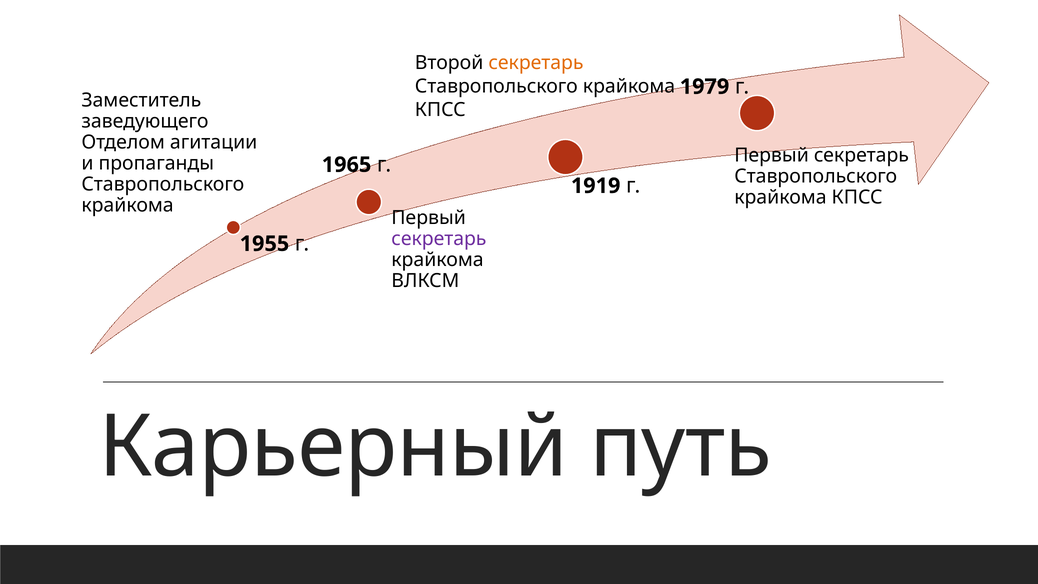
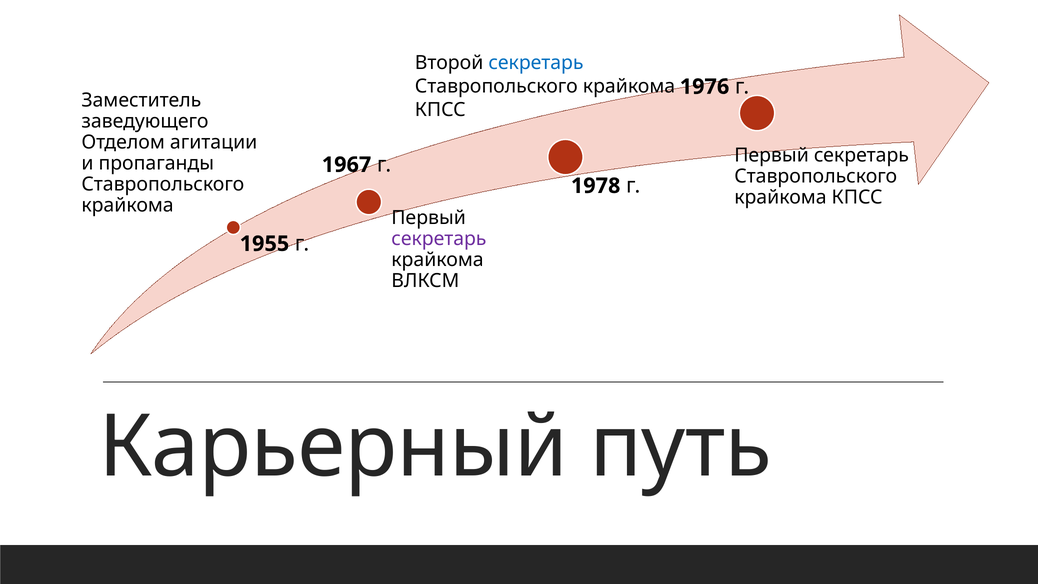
секретарь colour: orange -> blue (536, 63)
1979: 1979 -> 1976 (705, 87)
1965: 1965 -> 1967 (347, 165)
1919: 1919 -> 1978 (596, 186)
